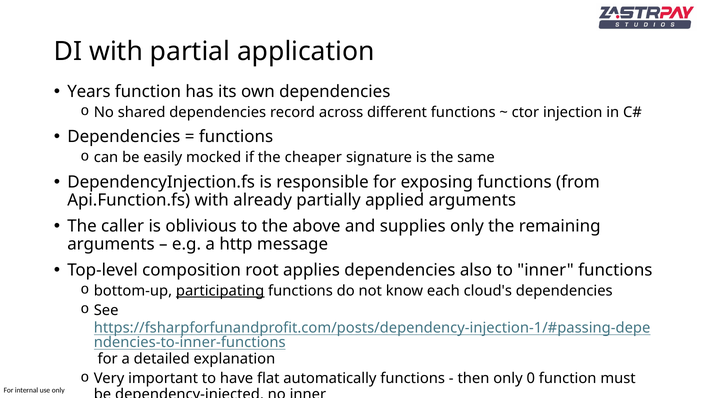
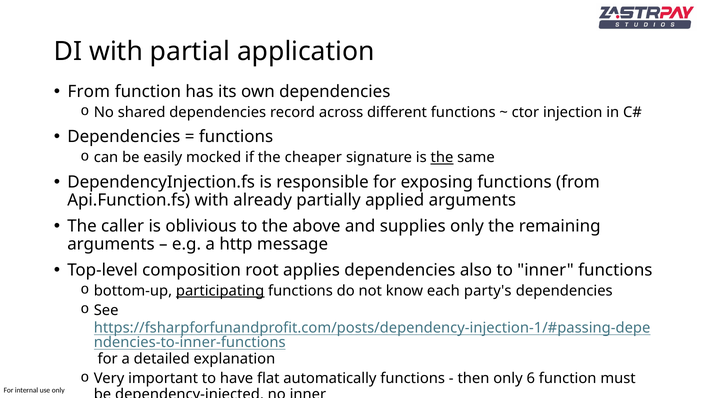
Years: Years -> From (89, 92)
the underline: none -> present (442, 158)
cloud's: cloud's -> party's (488, 291)
0: 0 -> 6 (531, 379)
